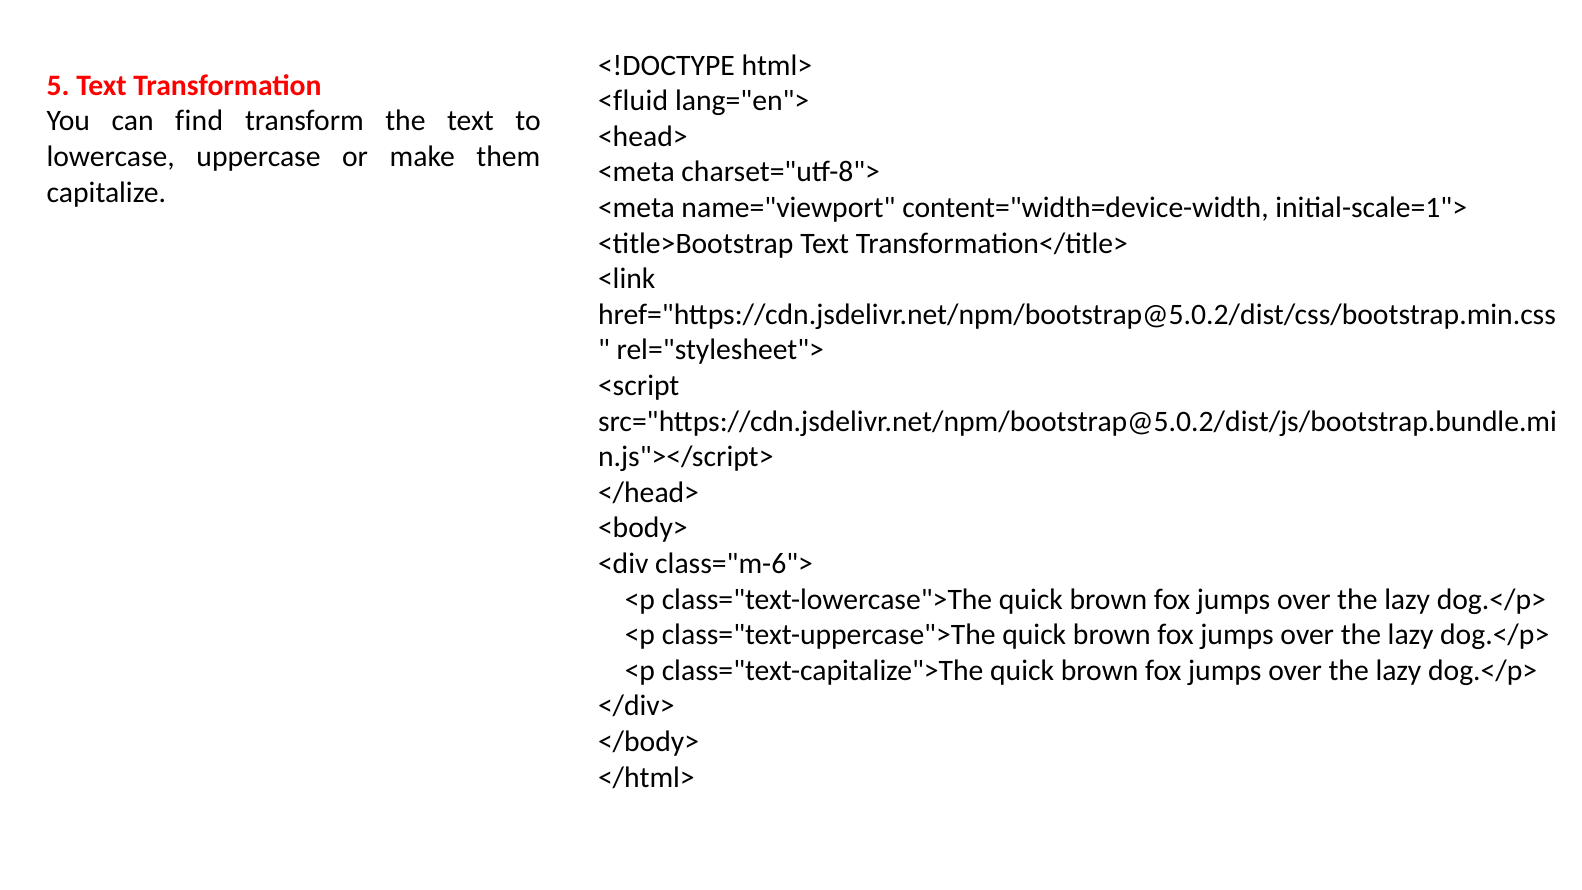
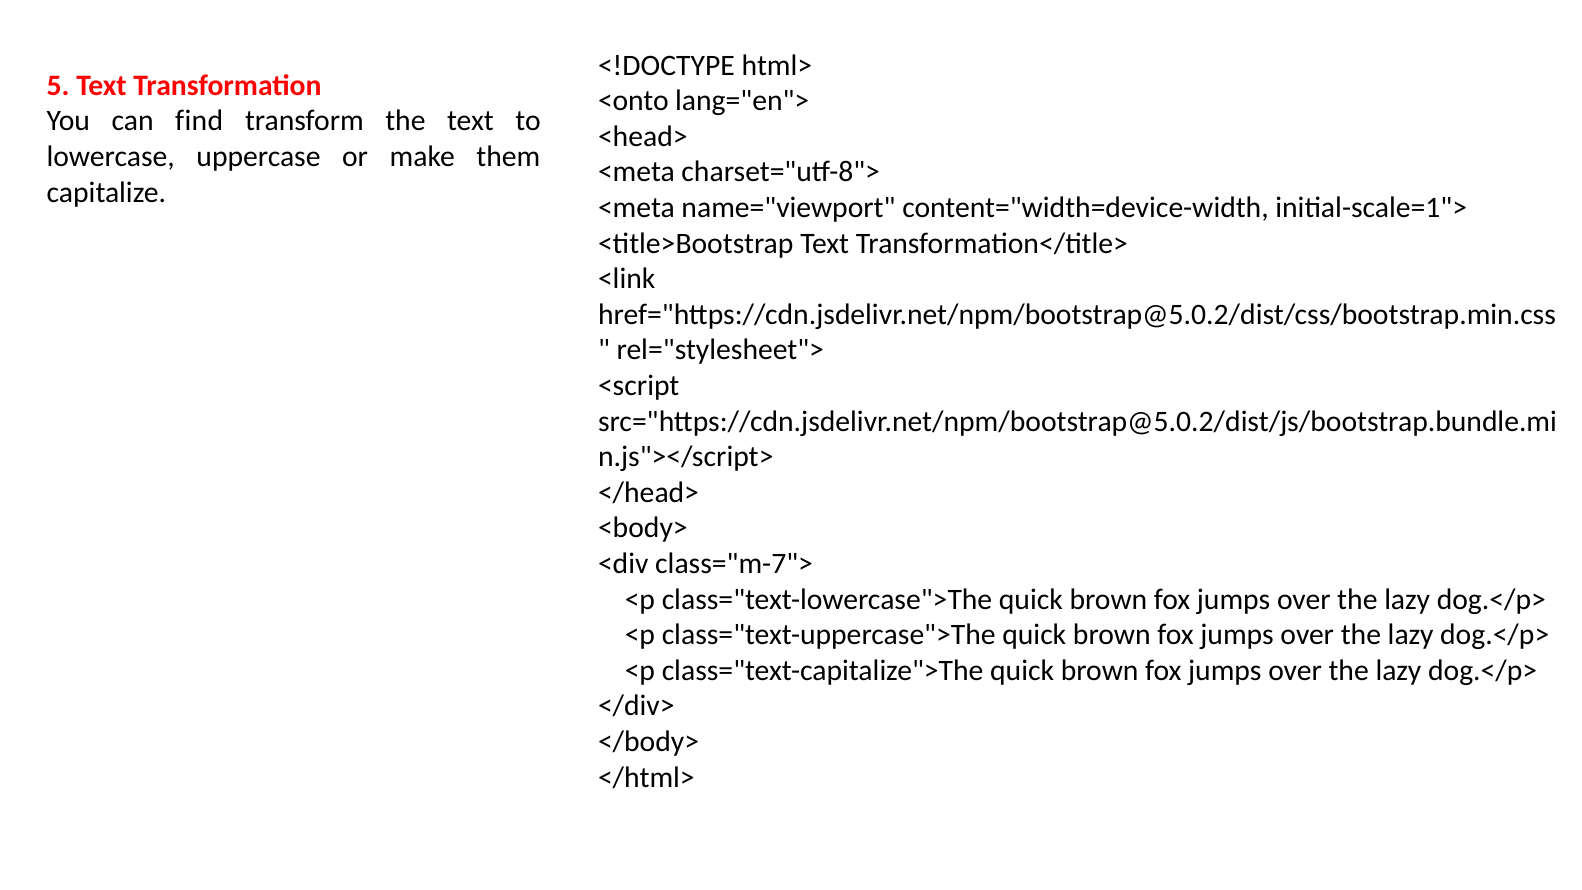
<fluid: <fluid -> <onto (633, 101)
class="m-6">: class="m-6"> -> class="m-7"> (734, 564)
